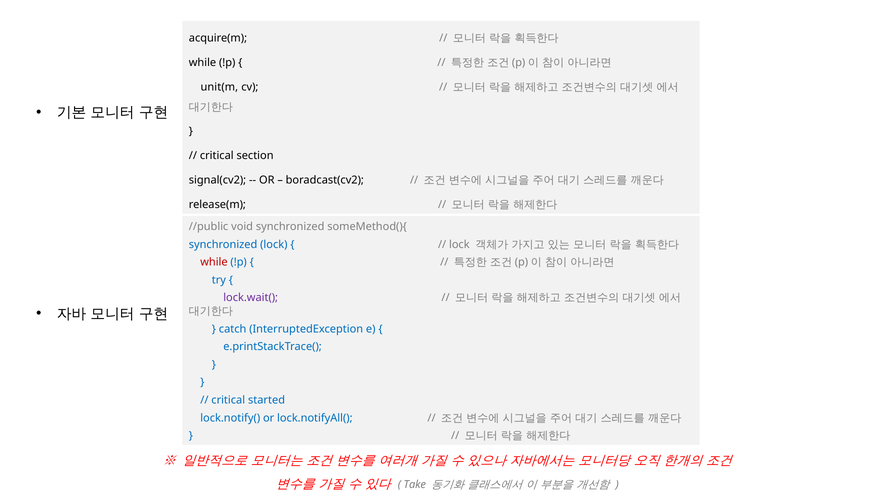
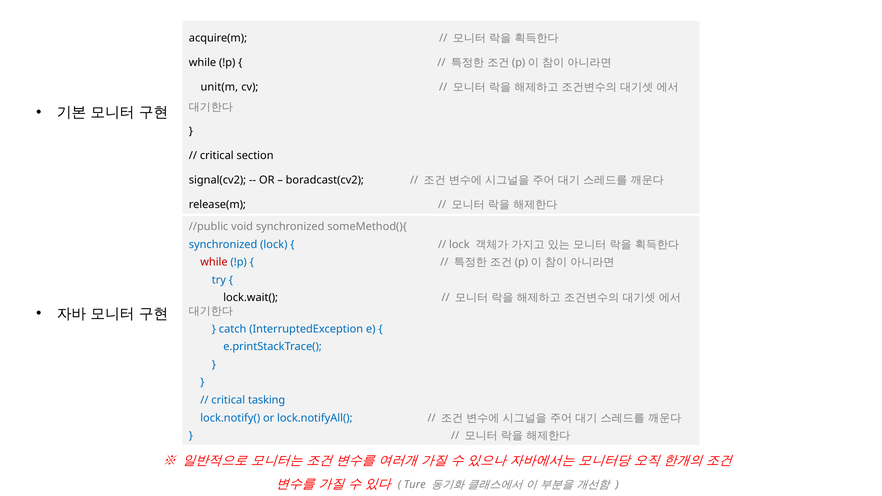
lock.wait( colour: purple -> black (251, 298)
started: started -> tasking (267, 400)
Take: Take -> Ture (415, 484)
